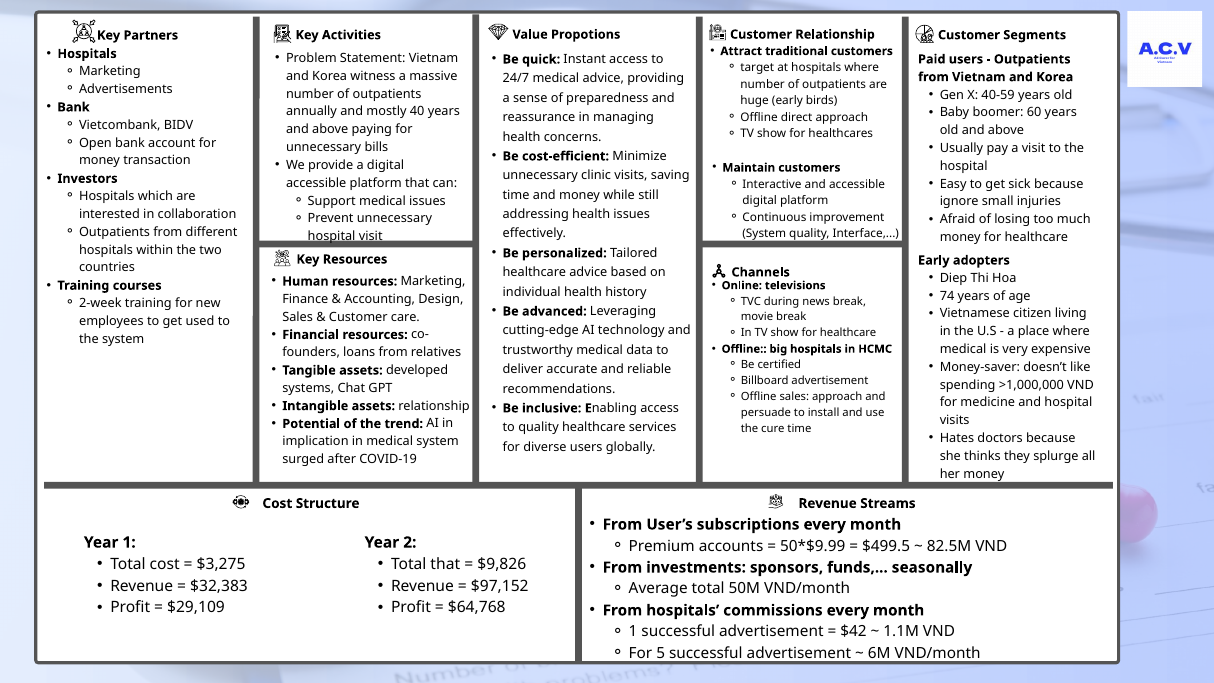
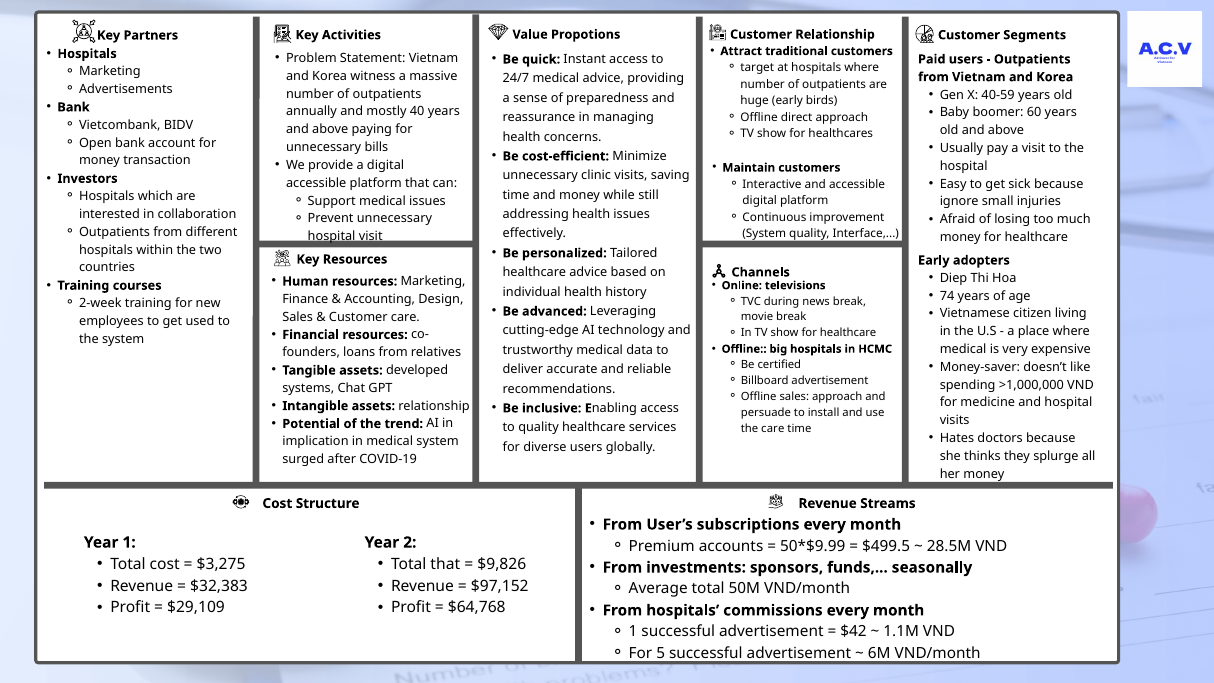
the cure: cure -> care (773, 428)
82.5M: 82.5M -> 28.5M (949, 546)
